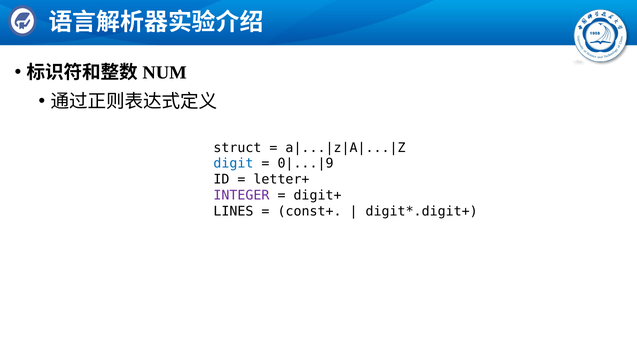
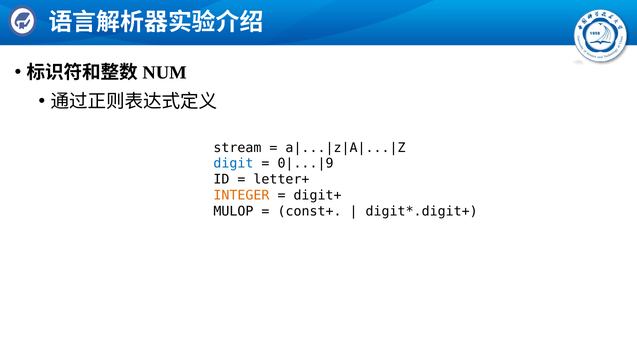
struct: struct -> stream (237, 148)
INTEGER colour: purple -> orange (241, 196)
LINES: LINES -> MULOP (233, 212)
